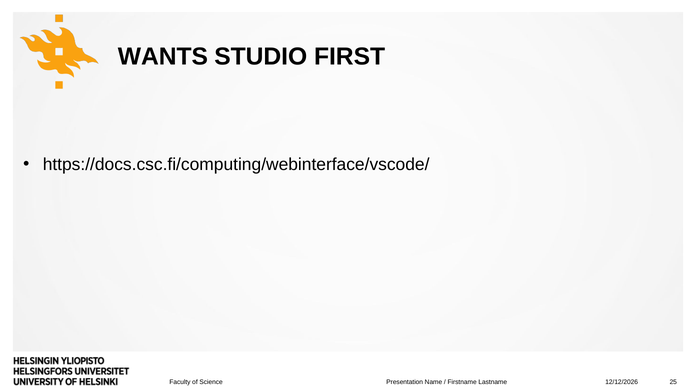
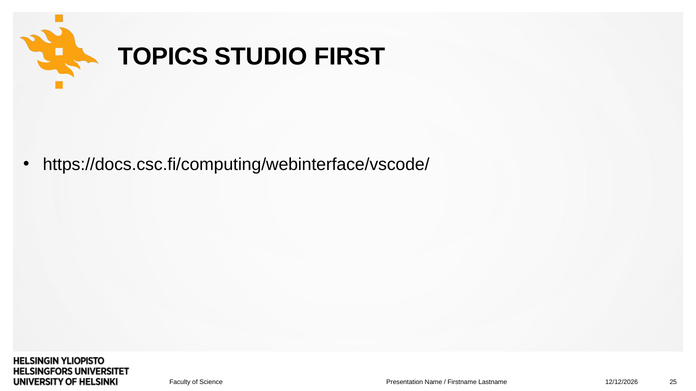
WANTS: WANTS -> TOPICS (163, 57)
